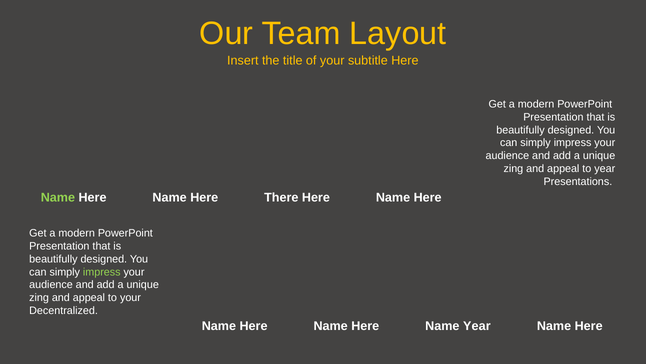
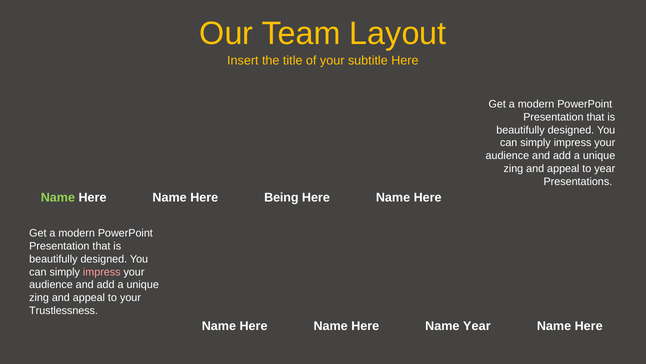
There: There -> Being (281, 197)
impress colour: light green -> pink (102, 272)
Decentralized: Decentralized -> Trustlessness (64, 310)
